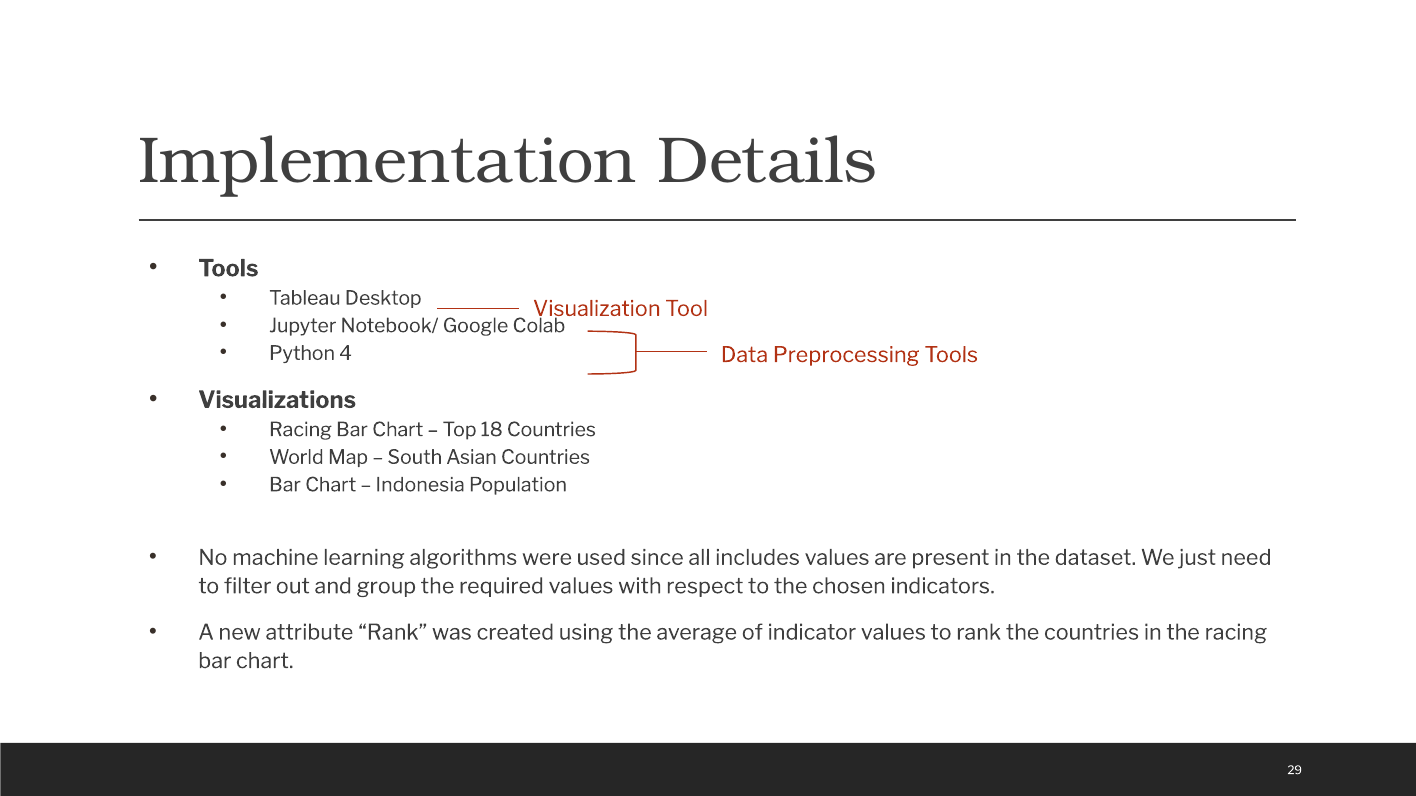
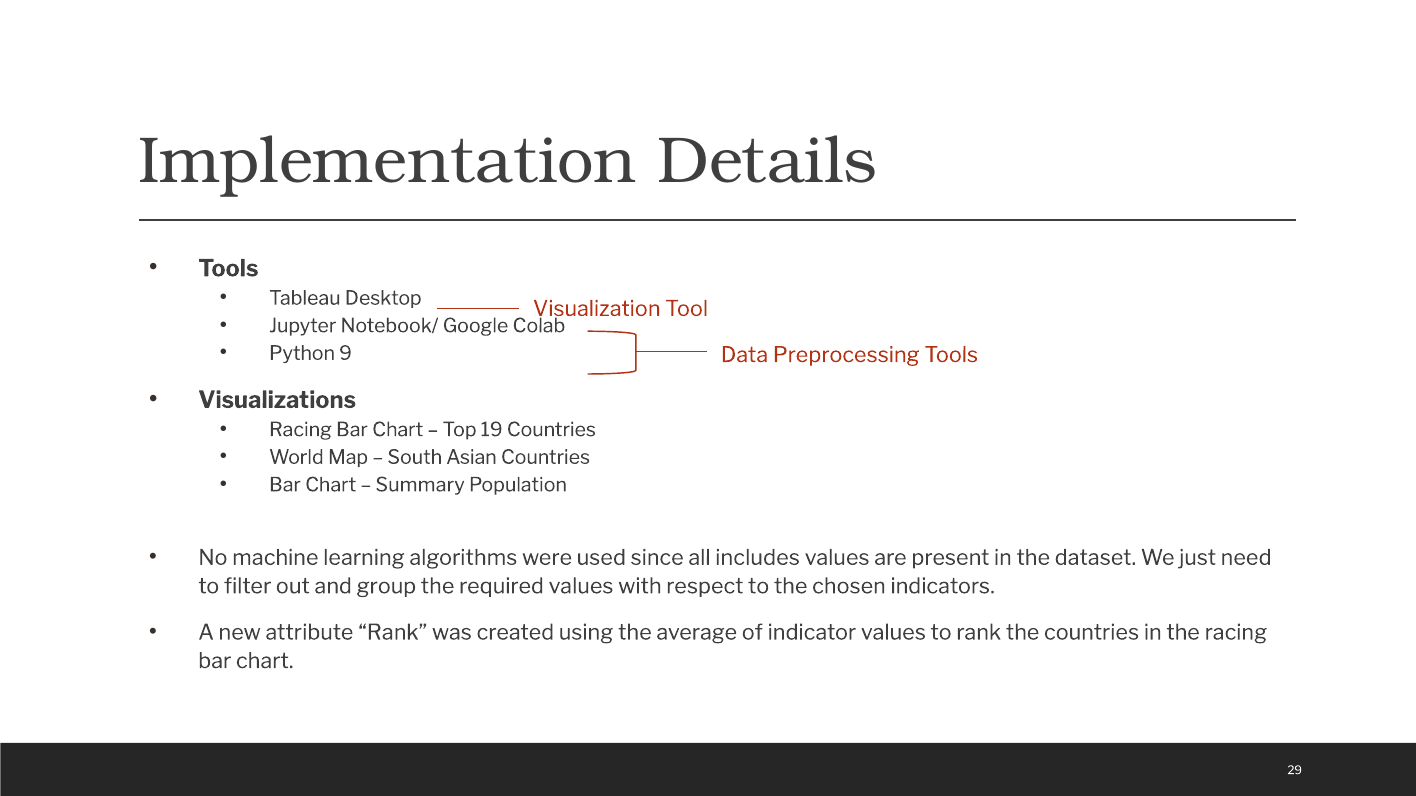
4: 4 -> 9 (346, 354)
18: 18 -> 19 (492, 430)
Indonesia: Indonesia -> Summary (420, 485)
